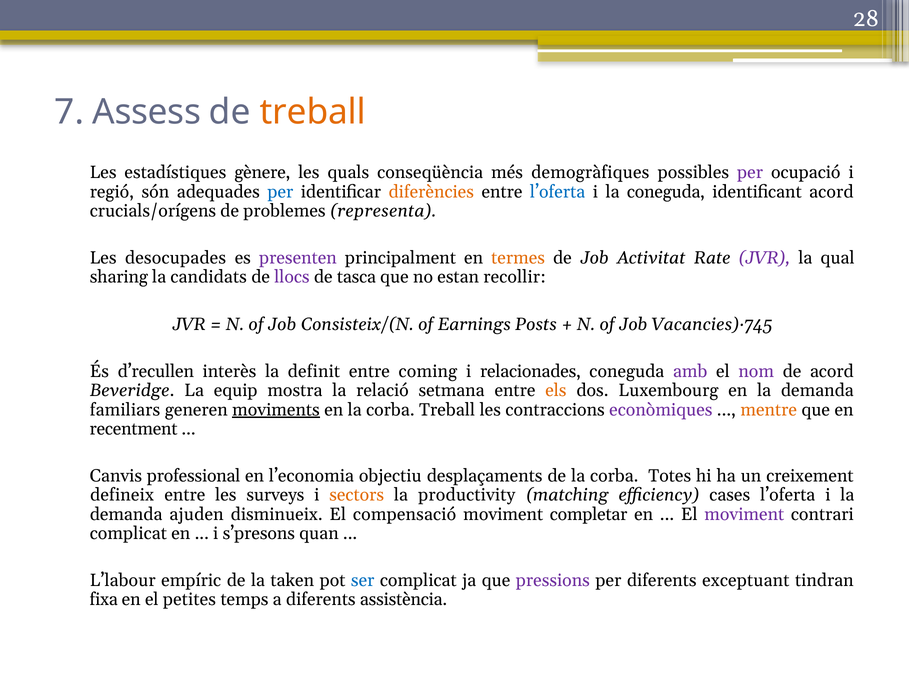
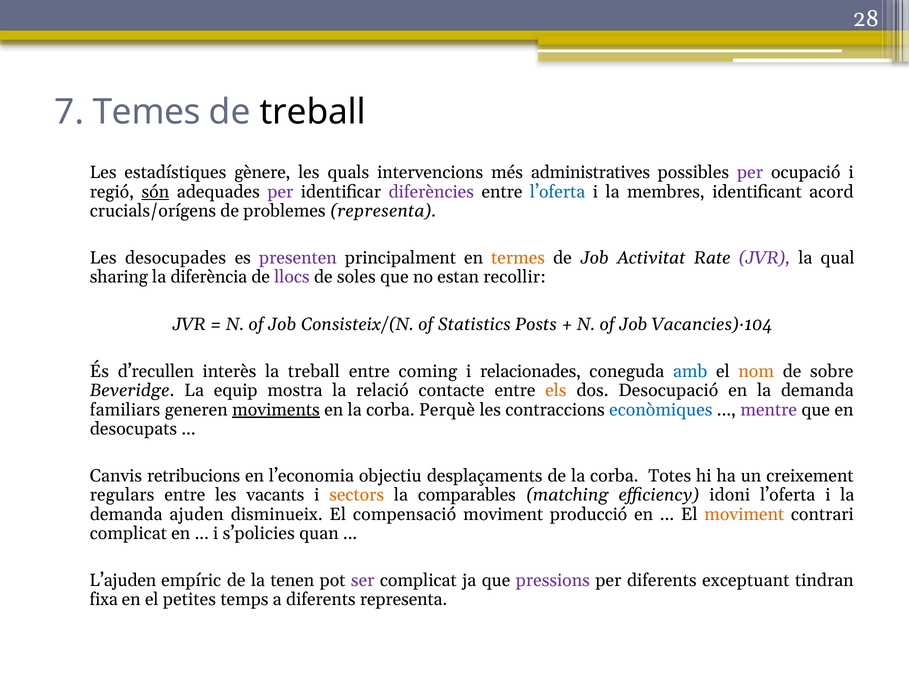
Assess: Assess -> Temes (147, 112)
treball colour: orange -> black (313, 112)
conseqüència: conseqüència -> intervencions (430, 173)
demogràfiques: demogràfiques -> administratives (590, 173)
són underline: none -> present (155, 192)
per colour: blue -> purple (280, 192)
diferències colour: orange -> purple (431, 192)
la coneguda: coneguda -> membres (666, 192)
candidats: candidats -> diferència (209, 277)
tasca: tasca -> soles (356, 277)
Earnings: Earnings -> Statistics (474, 324)
Vacancies)·745: Vacancies)·745 -> Vacancies)·104 (712, 324)
la definit: definit -> treball (314, 371)
amb colour: purple -> blue (690, 371)
nom colour: purple -> orange (756, 371)
de acord: acord -> sobre (832, 371)
setmana: setmana -> contacte (452, 390)
Luxembourg: Luxembourg -> Desocupació (668, 390)
corba Treball: Treball -> Perquè (447, 410)
econòmiques colour: purple -> blue (661, 410)
mentre colour: orange -> purple (769, 410)
recentment: recentment -> desocupats (133, 429)
professional: professional -> retribucions (194, 476)
defineix: defineix -> regulars (122, 495)
surveys: surveys -> vacants (275, 495)
productivity: productivity -> comparables (467, 495)
cases: cases -> idoni (730, 495)
completar: completar -> producció (589, 514)
moviment colour: purple -> orange (744, 514)
s’presons: s’presons -> s’policies (259, 533)
L’labour: L’labour -> L’ajuden (123, 580)
taken: taken -> tenen (292, 580)
ser colour: blue -> purple (363, 580)
diferents assistència: assistència -> representa (404, 599)
